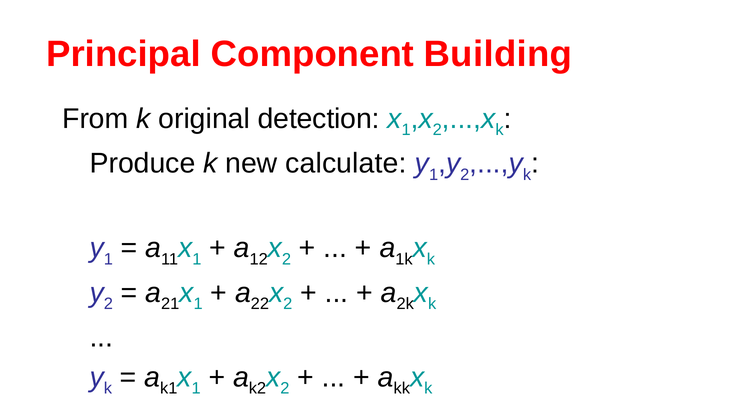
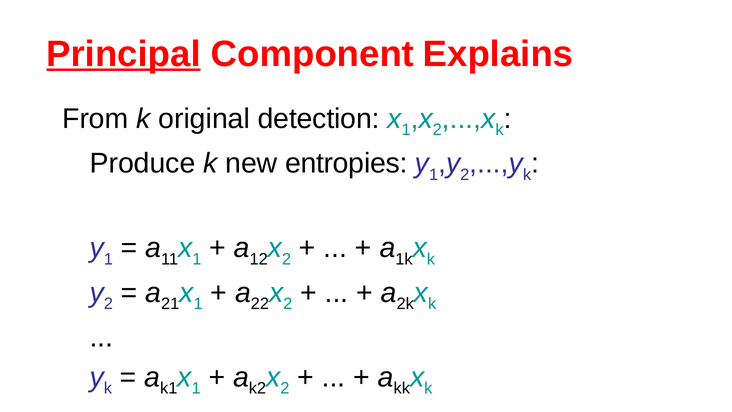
Principal underline: none -> present (124, 54)
Building: Building -> Explains (498, 54)
calculate: calculate -> entropies (346, 163)
